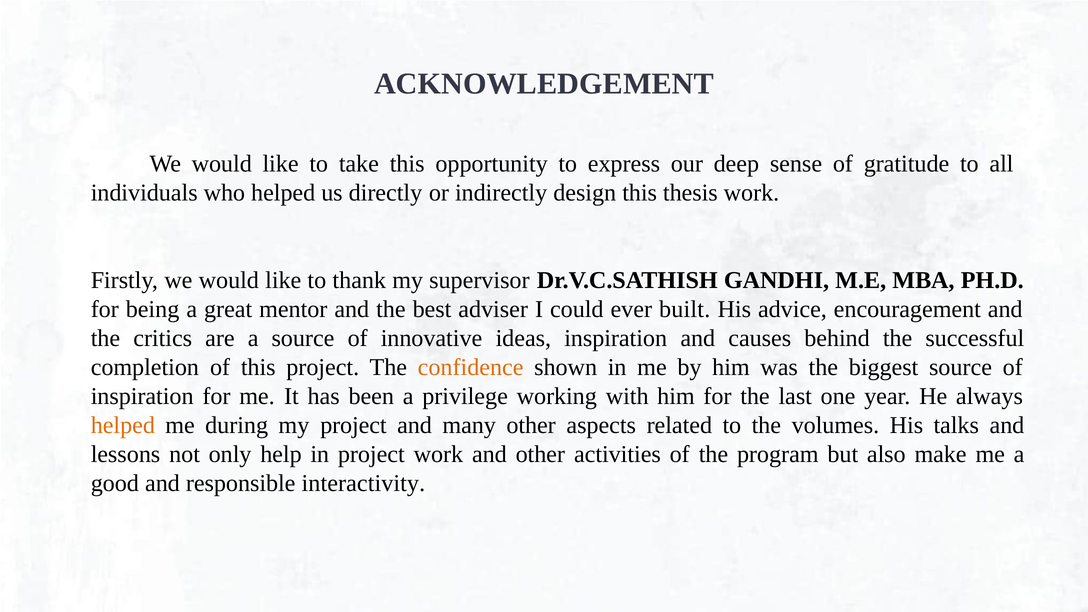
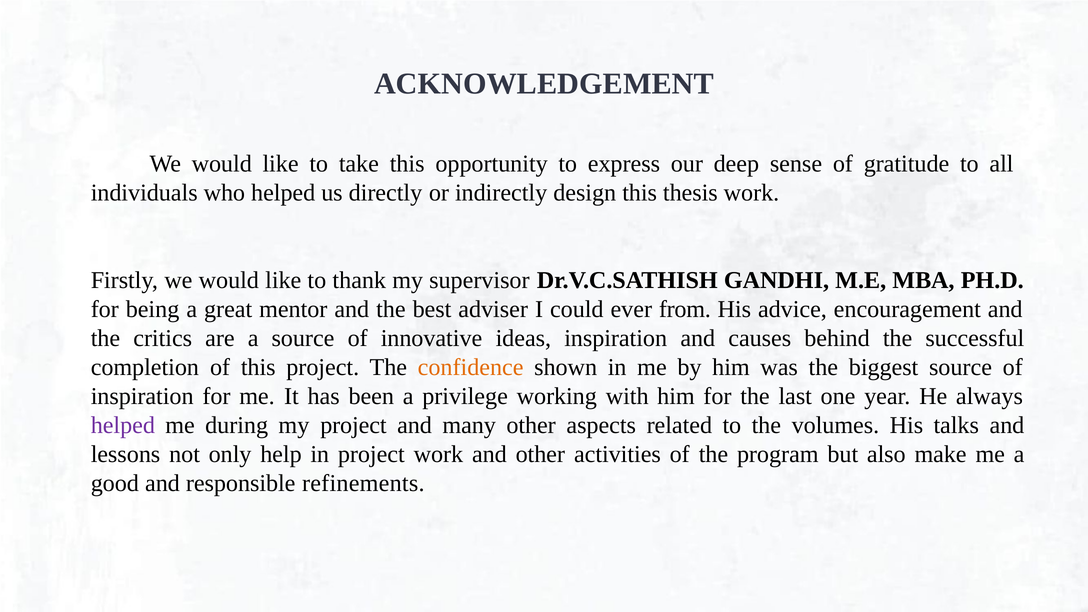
built: built -> from (685, 309)
helped colour: orange -> purple (123, 425)
interactivity: interactivity -> refinements (363, 483)
